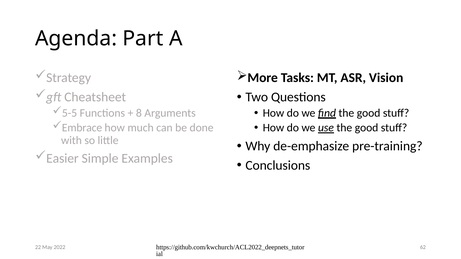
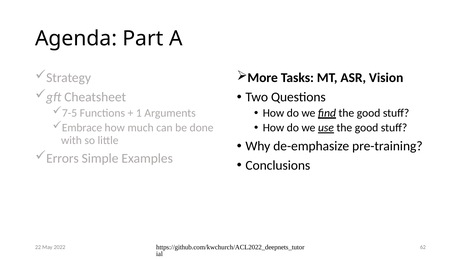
5-5: 5-5 -> 7-5 (70, 113)
8: 8 -> 1 (139, 113)
Easier: Easier -> Errors (62, 159)
